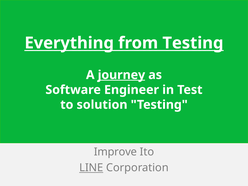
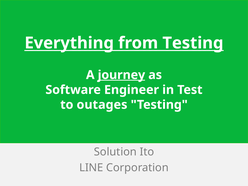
solution: solution -> outages (102, 105)
Improve: Improve -> Solution (115, 152)
LINE underline: present -> none (91, 168)
